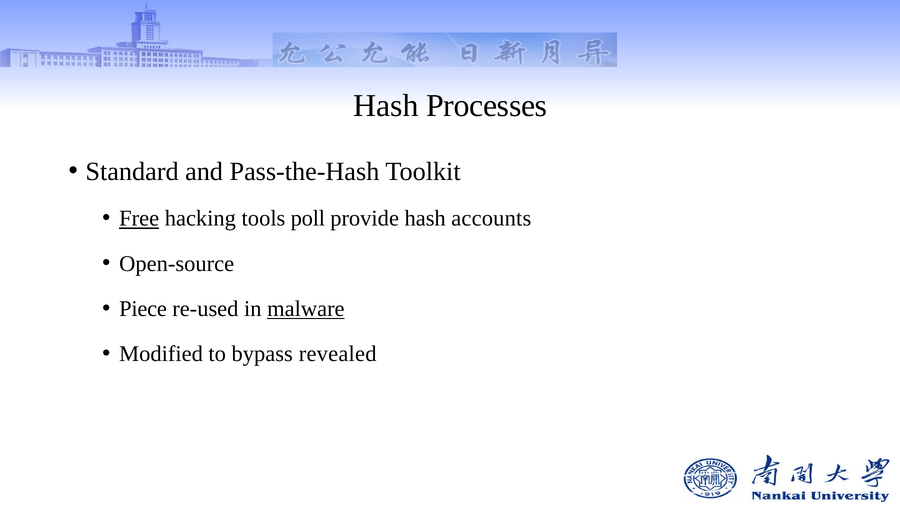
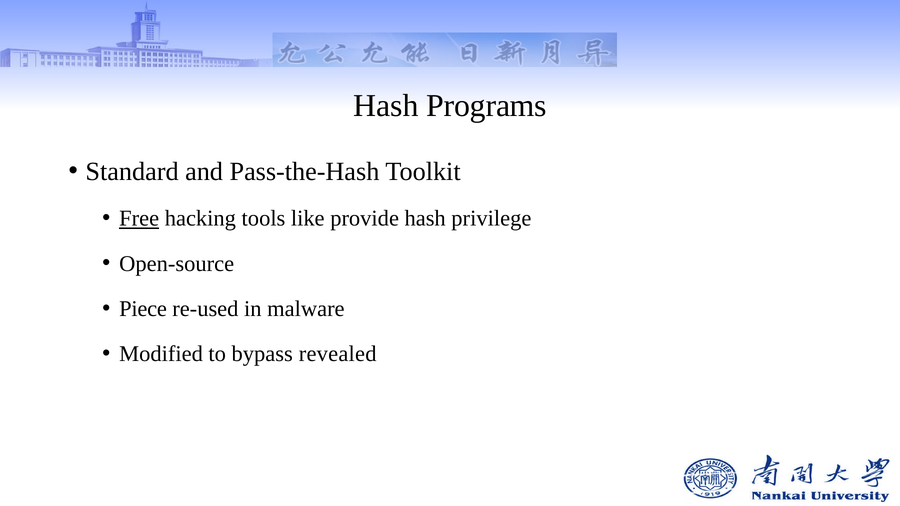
Processes: Processes -> Programs (487, 106)
poll: poll -> like (308, 219)
accounts: accounts -> privilege (491, 219)
malware underline: present -> none (306, 309)
